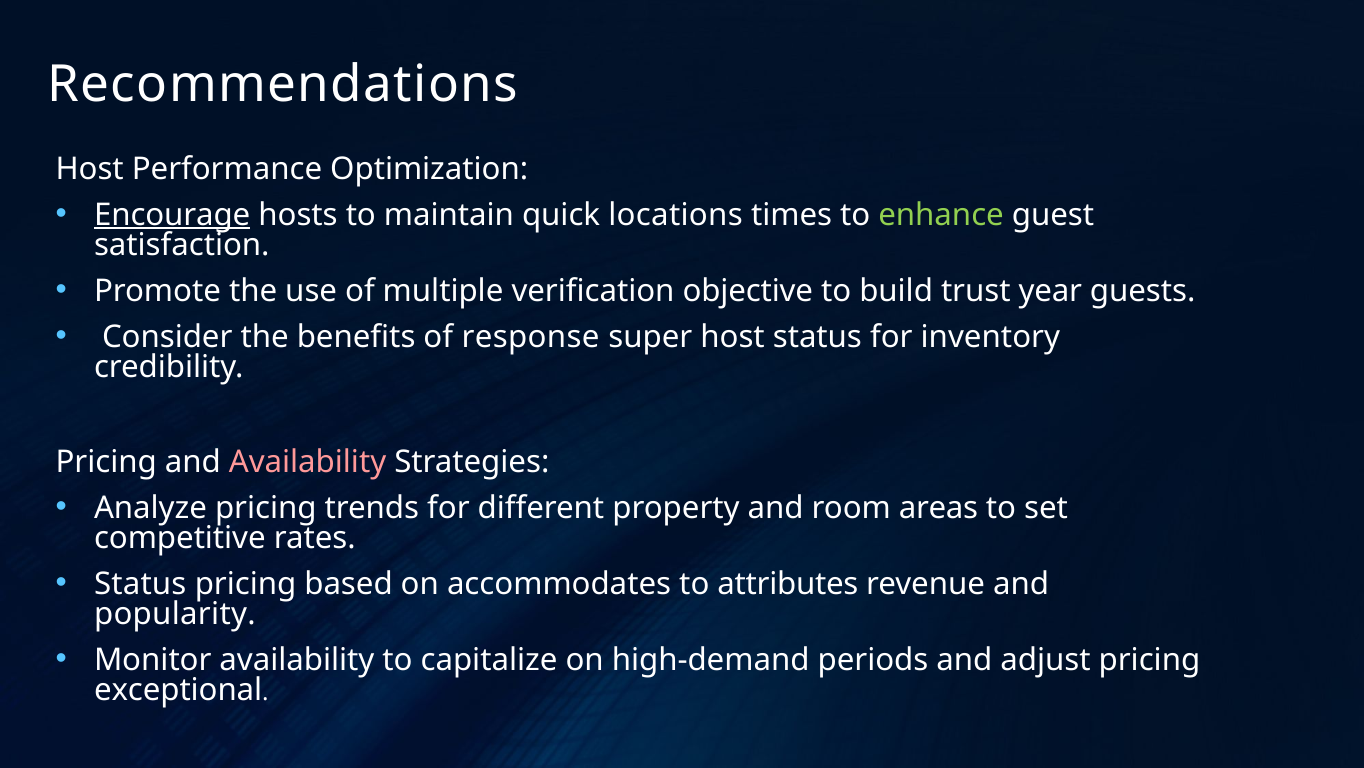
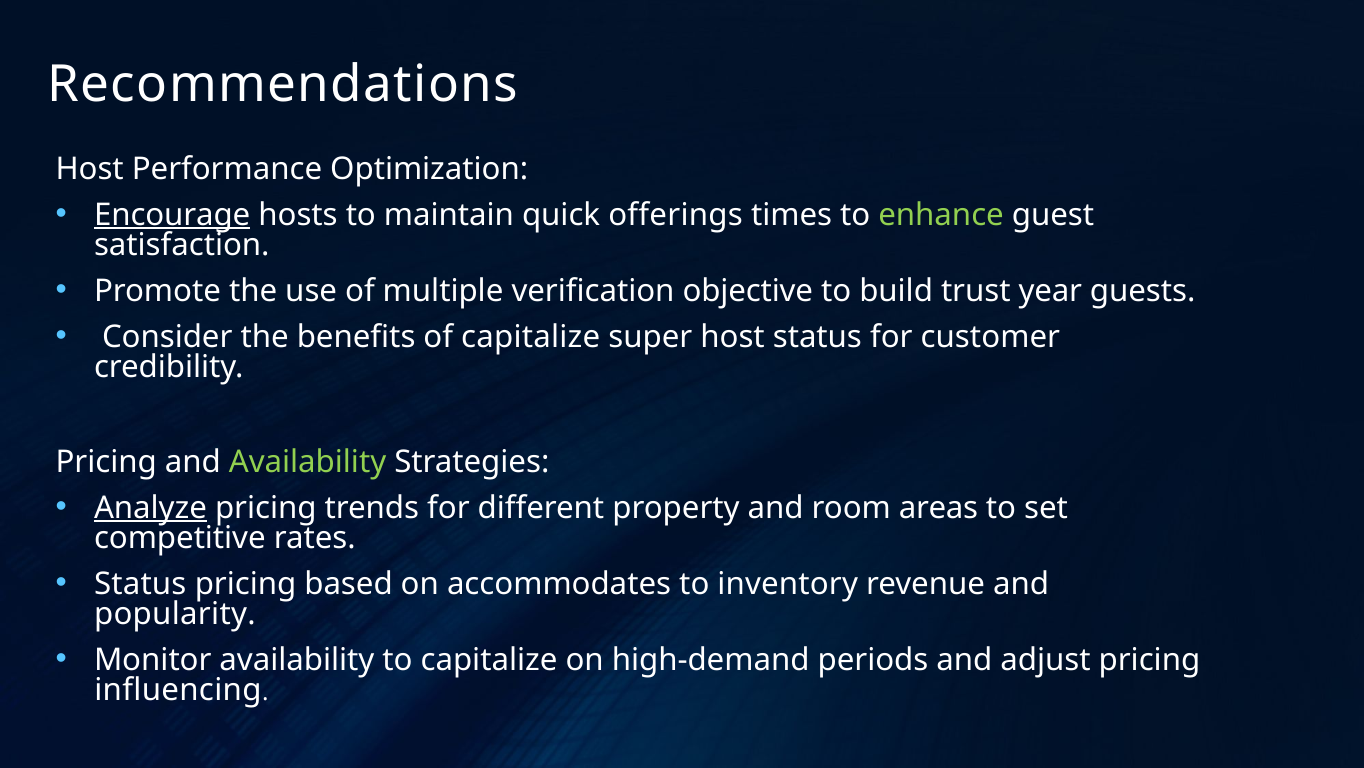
locations: locations -> offerings (676, 215)
of response: response -> capitalize (531, 337)
inventory: inventory -> customer (990, 337)
Availability colour: pink -> light green (308, 462)
Analyze underline: none -> present (150, 507)
attributes: attributes -> inventory (788, 583)
exceptional: exceptional -> influencing (178, 690)
